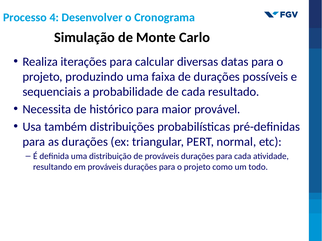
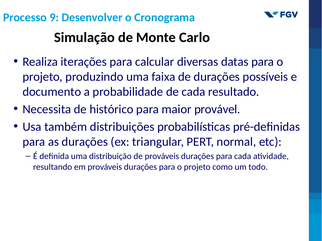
4: 4 -> 9 (54, 17)
sequenciais: sequenciais -> documento (52, 92)
